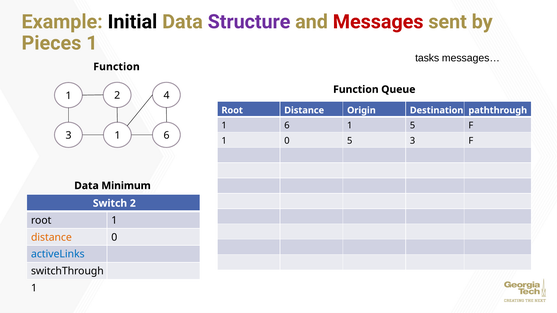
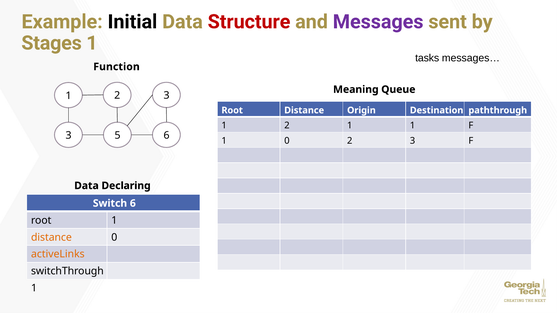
Structure colour: purple -> red (249, 22)
Messages colour: red -> purple (378, 22)
Pieces: Pieces -> Stages (52, 43)
Function: Function -> Meaning (356, 90)
4: 4 -> 3 (166, 96)
1 6: 6 -> 2 (287, 126)
5: 5 -> 1 (413, 126)
3 1: 1 -> 5 (117, 135)
0 5: 5 -> 2 (350, 141)
Minimum: Minimum -> Declaring (126, 186)
Switch 2: 2 -> 6 (133, 203)
activeLinks colour: blue -> orange (58, 254)
